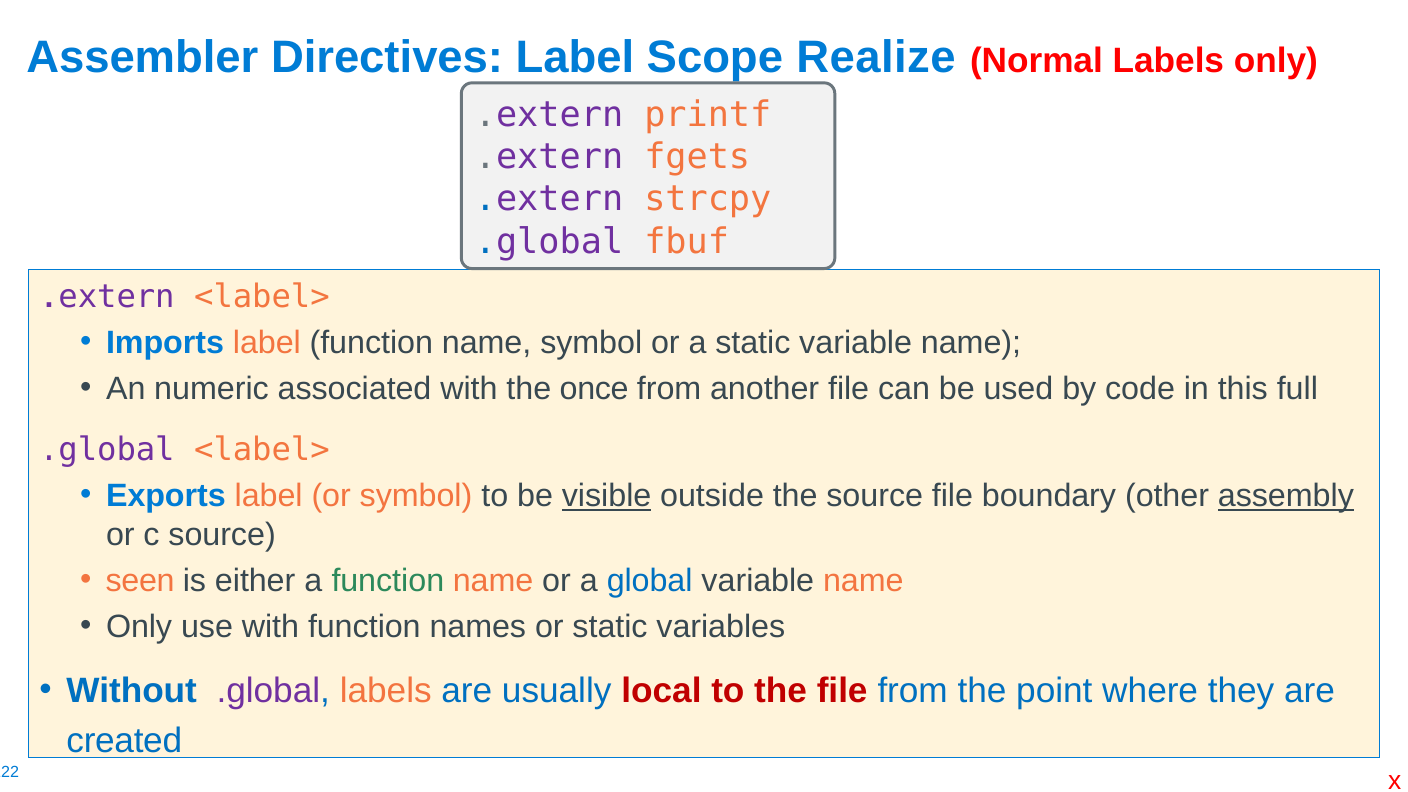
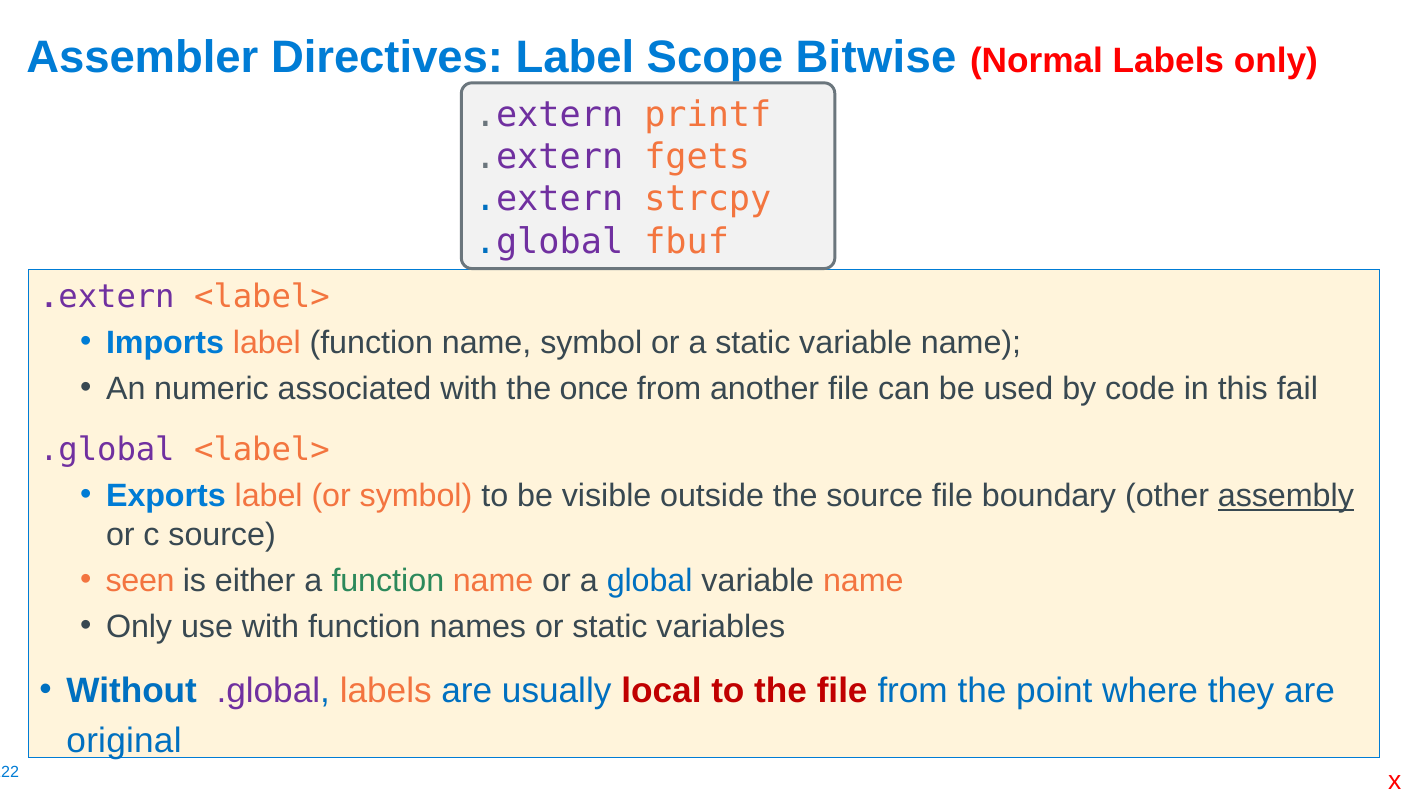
Realize: Realize -> Bitwise (876, 57)
full: full -> fail (1297, 389)
visible underline: present -> none (607, 496)
created: created -> original (124, 741)
